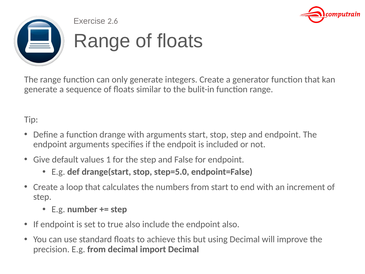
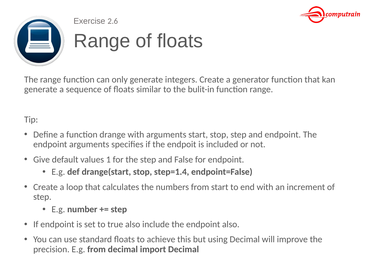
step=5.0: step=5.0 -> step=1.4 (172, 172)
